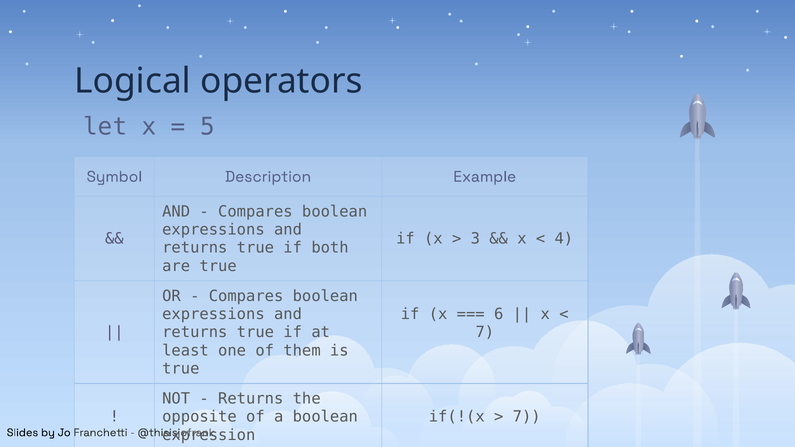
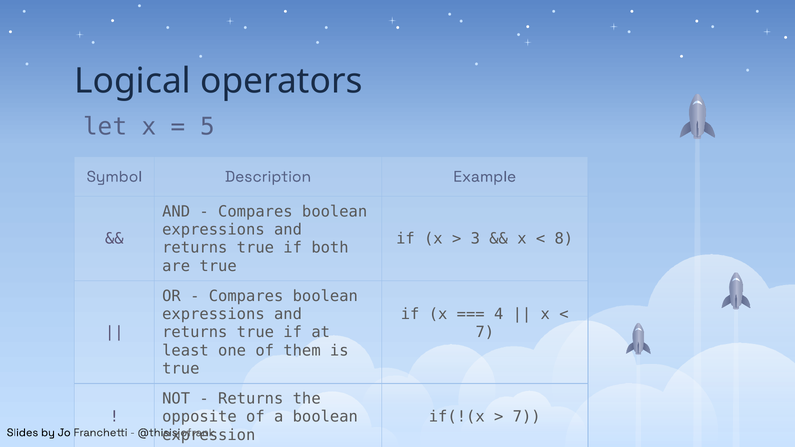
4: 4 -> 8 (564, 239)
6: 6 -> 4 (499, 314)
